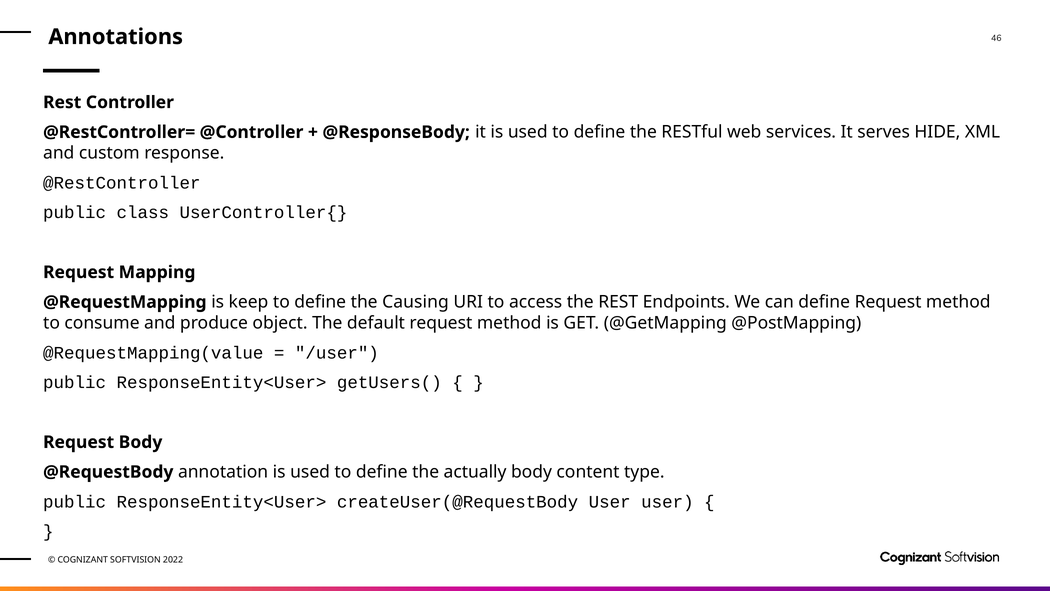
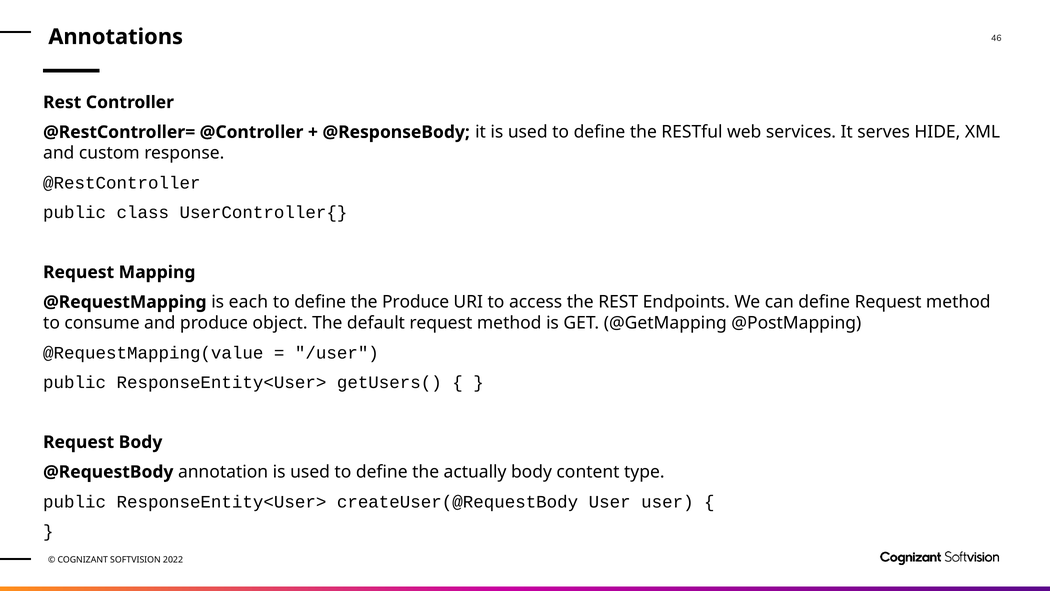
keep: keep -> each (248, 302)
the Causing: Causing -> Produce (416, 302)
